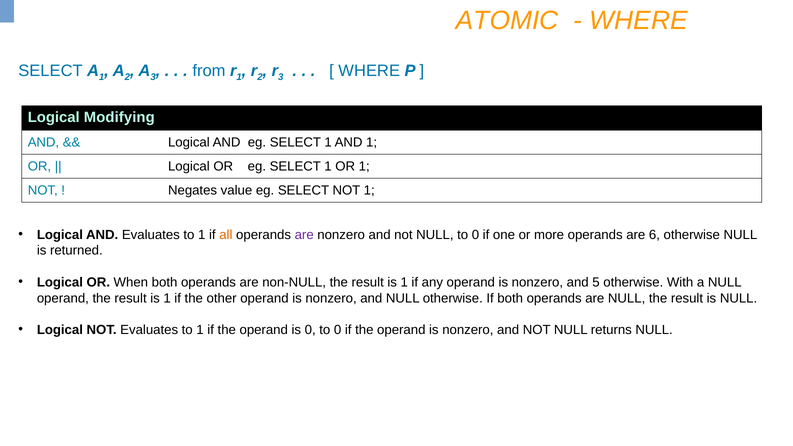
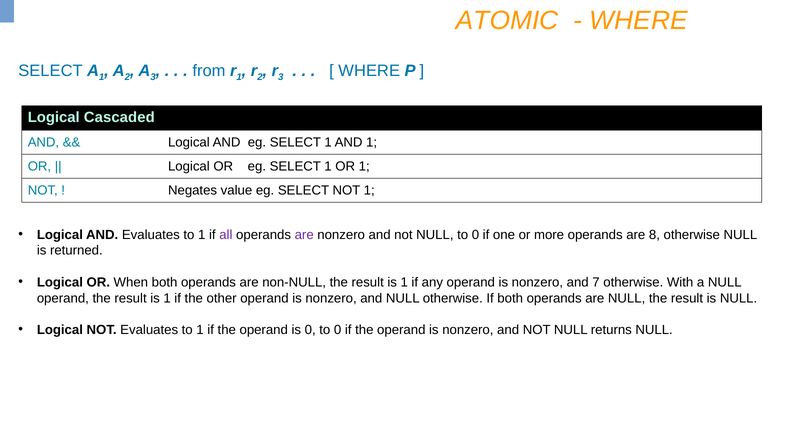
Modifying: Modifying -> Cascaded (119, 117)
all colour: orange -> purple (226, 235)
6: 6 -> 8 (654, 235)
5: 5 -> 7 (596, 282)
